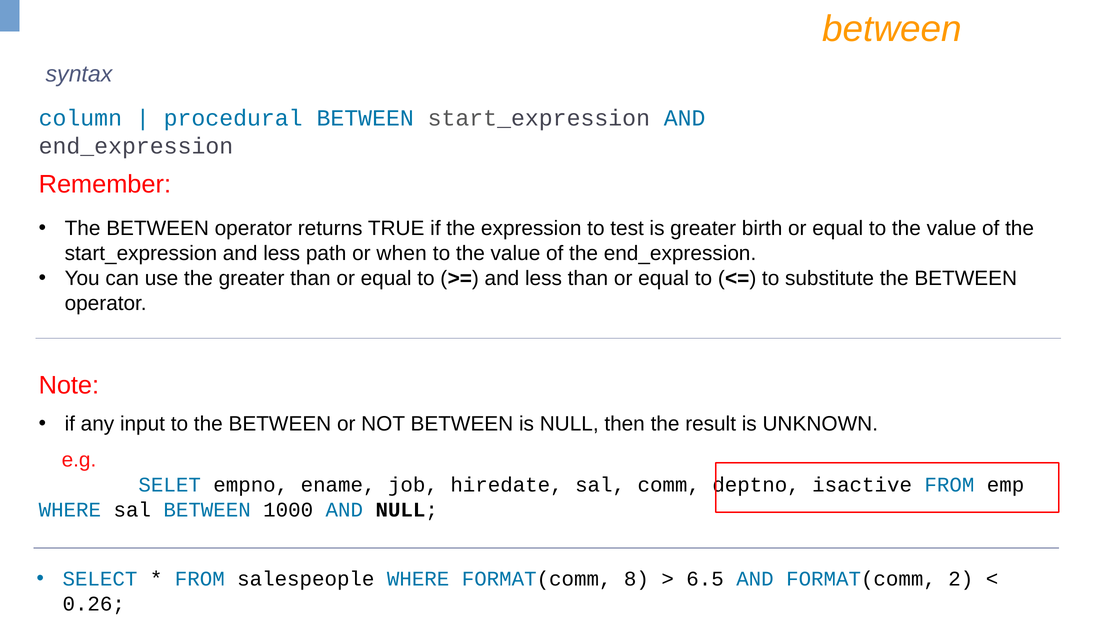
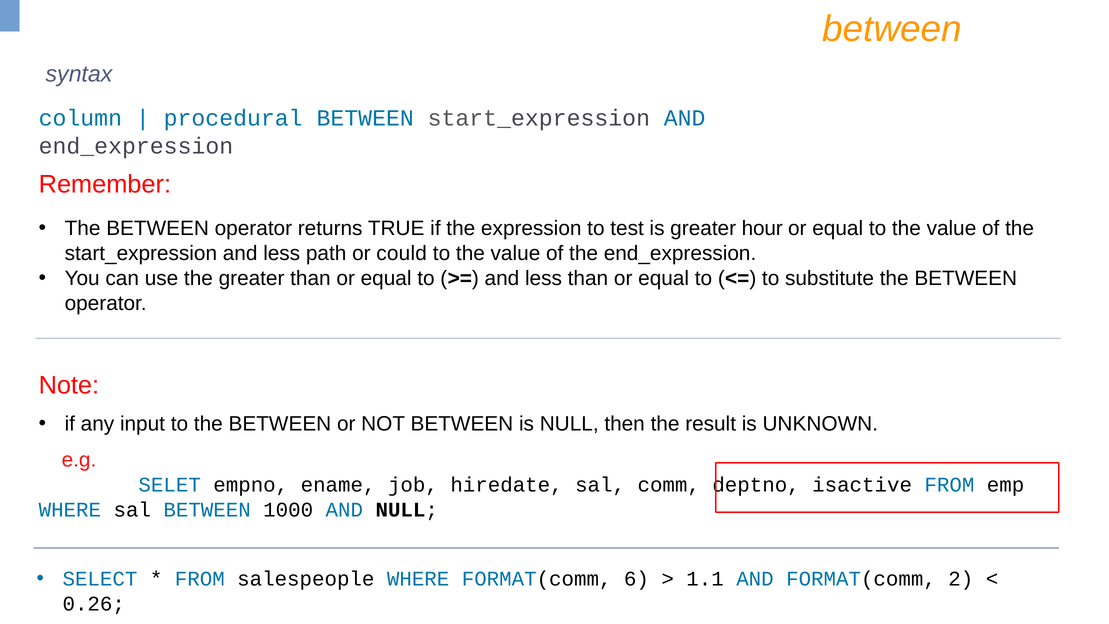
birth: birth -> hour (762, 228)
when: when -> could (402, 253)
8: 8 -> 6 (636, 579)
6.5: 6.5 -> 1.1 (705, 579)
